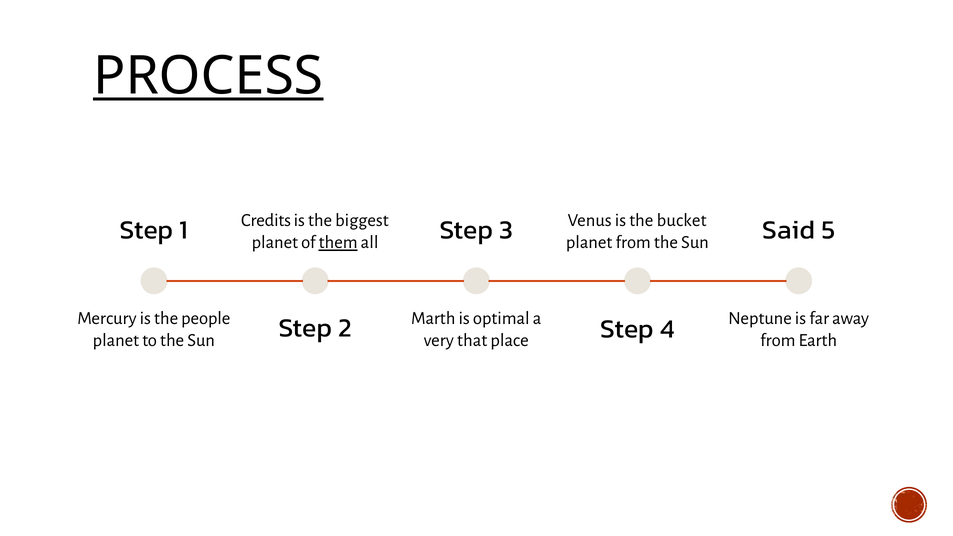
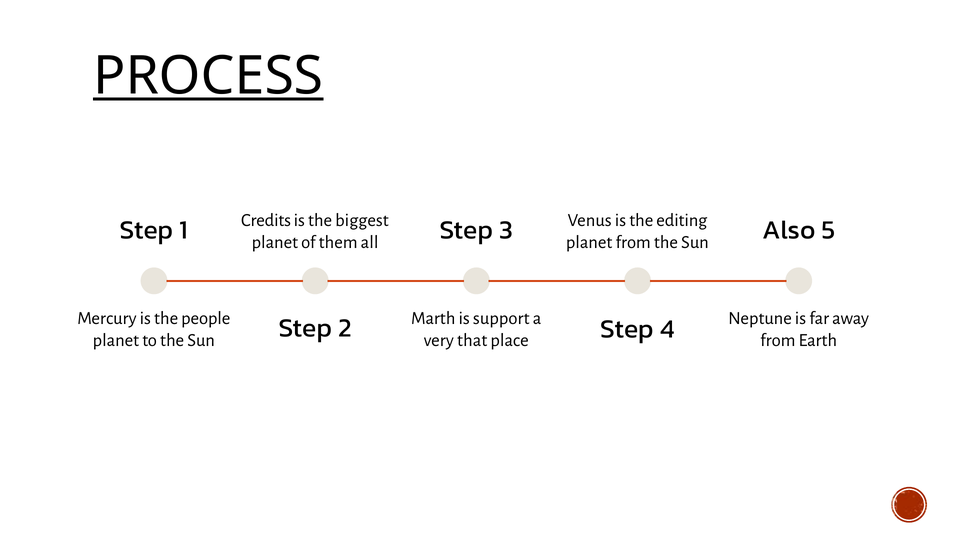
bucket: bucket -> editing (682, 220)
Said: Said -> Also (789, 230)
them underline: present -> none (338, 242)
optimal: optimal -> support (501, 318)
